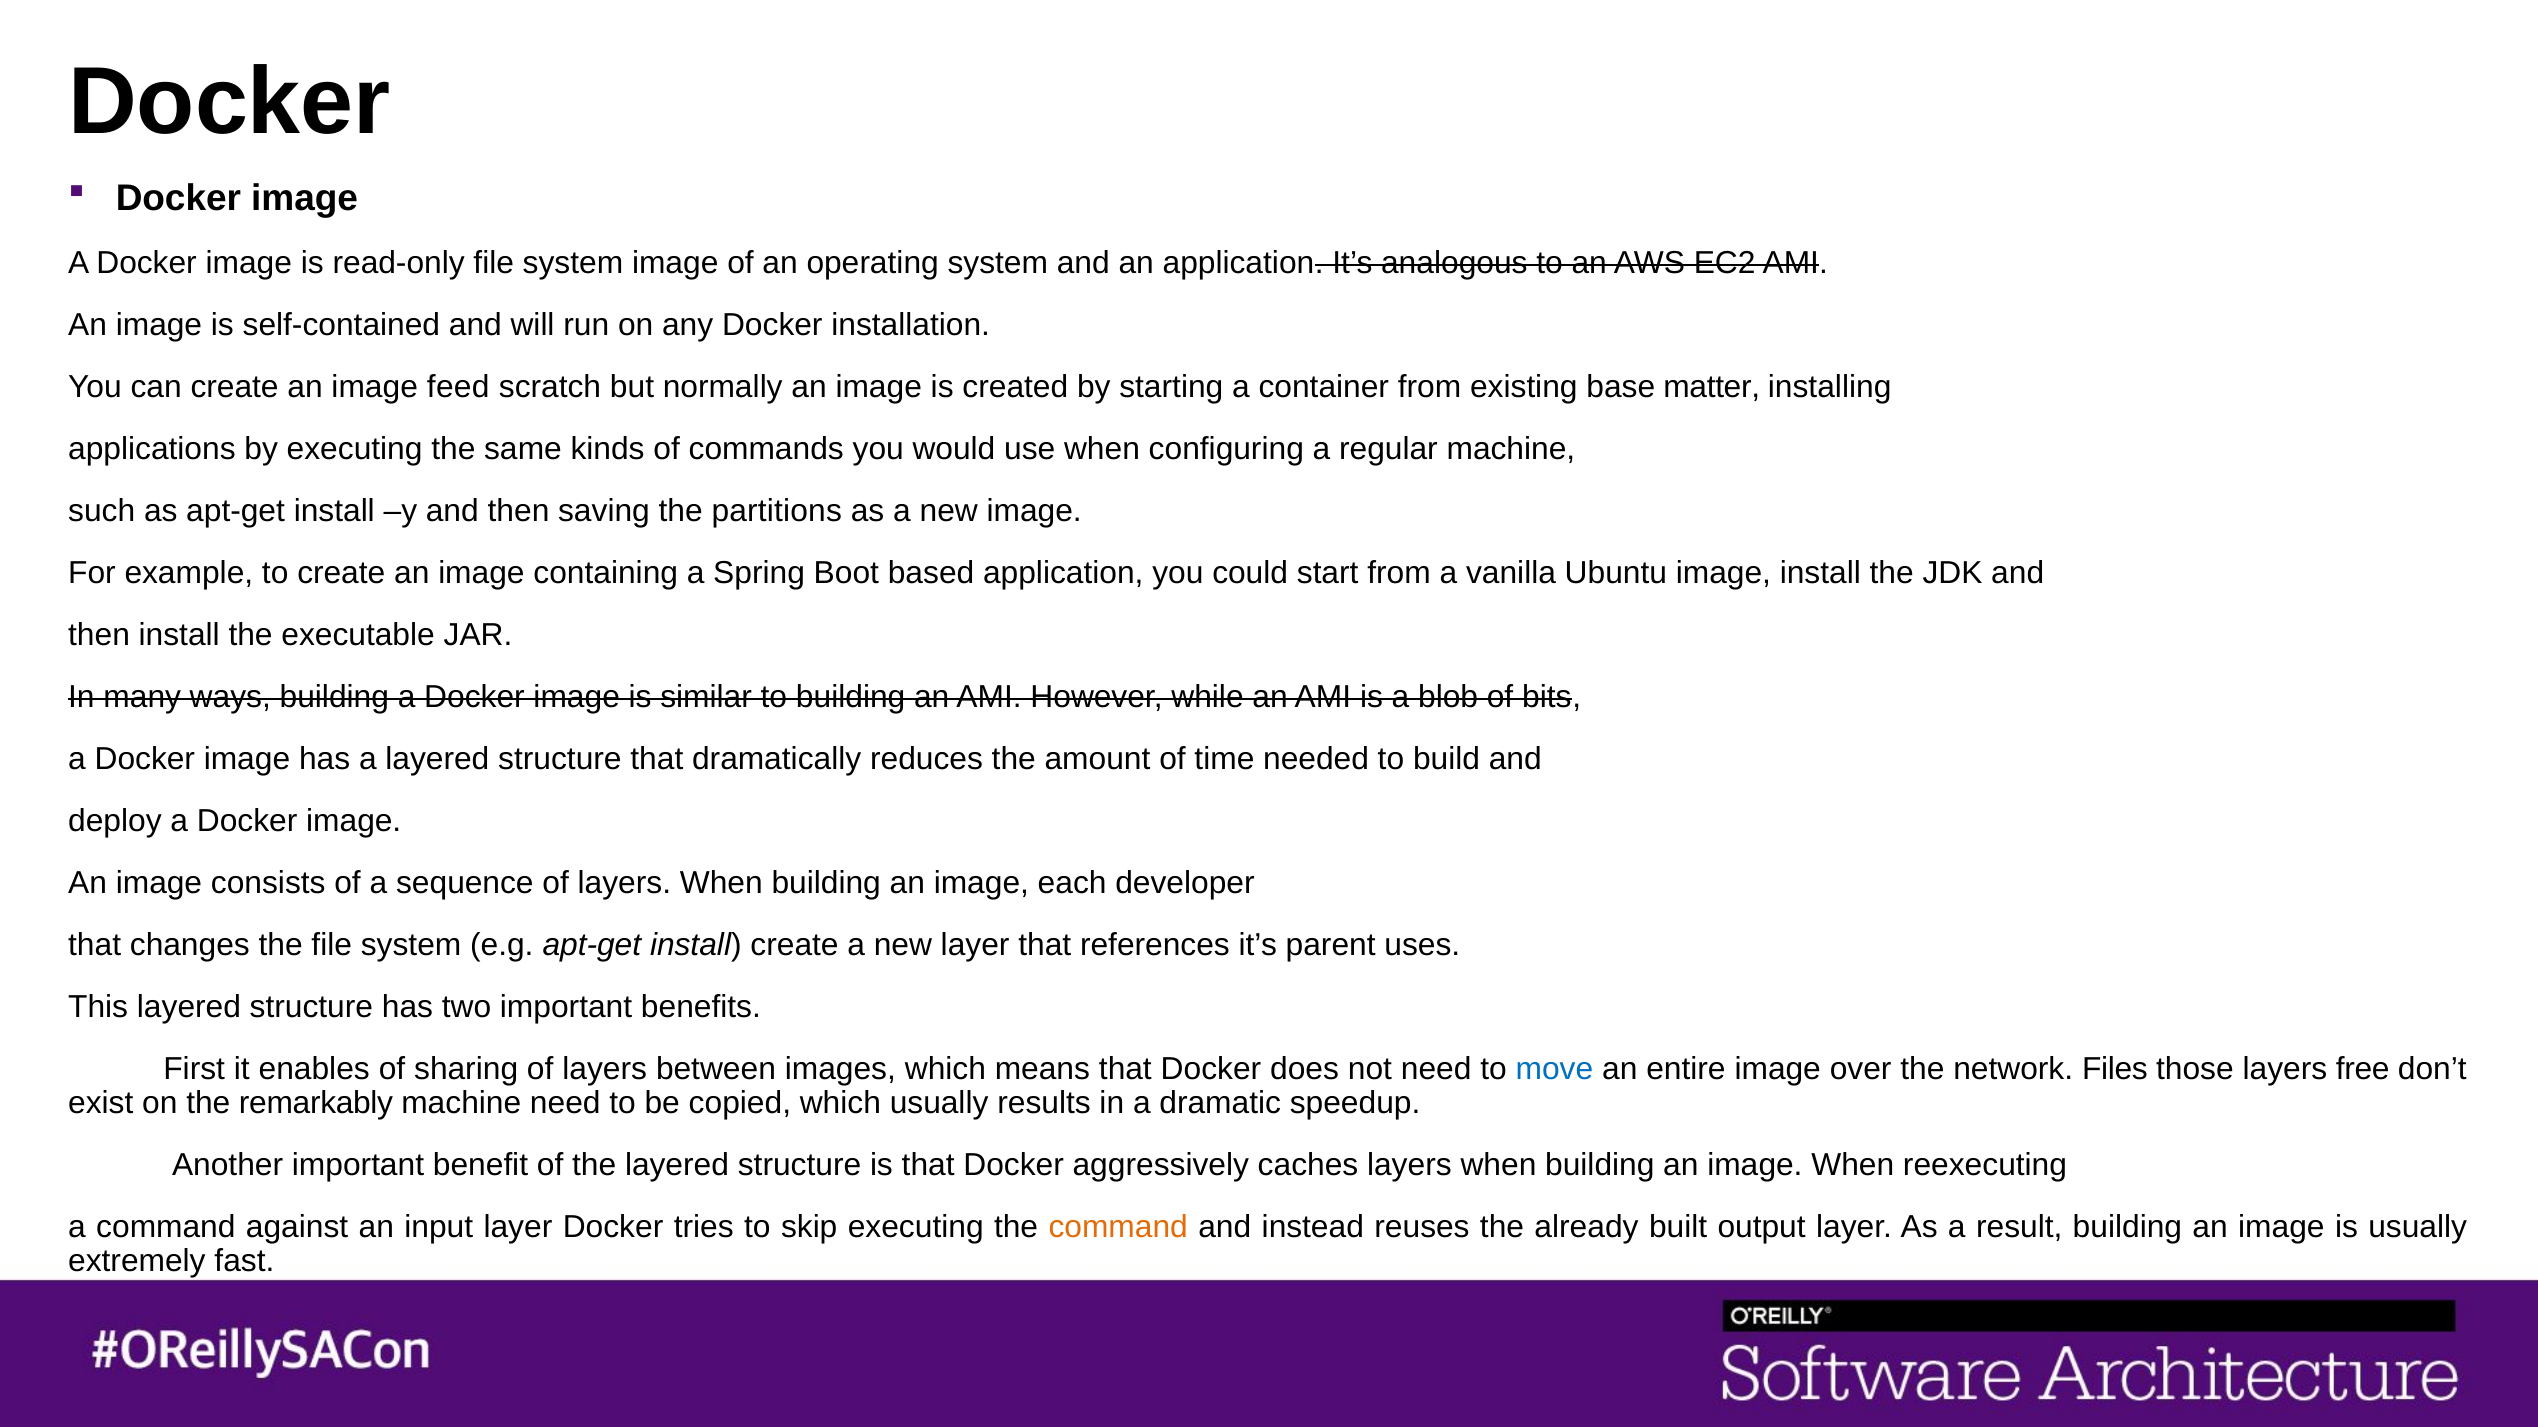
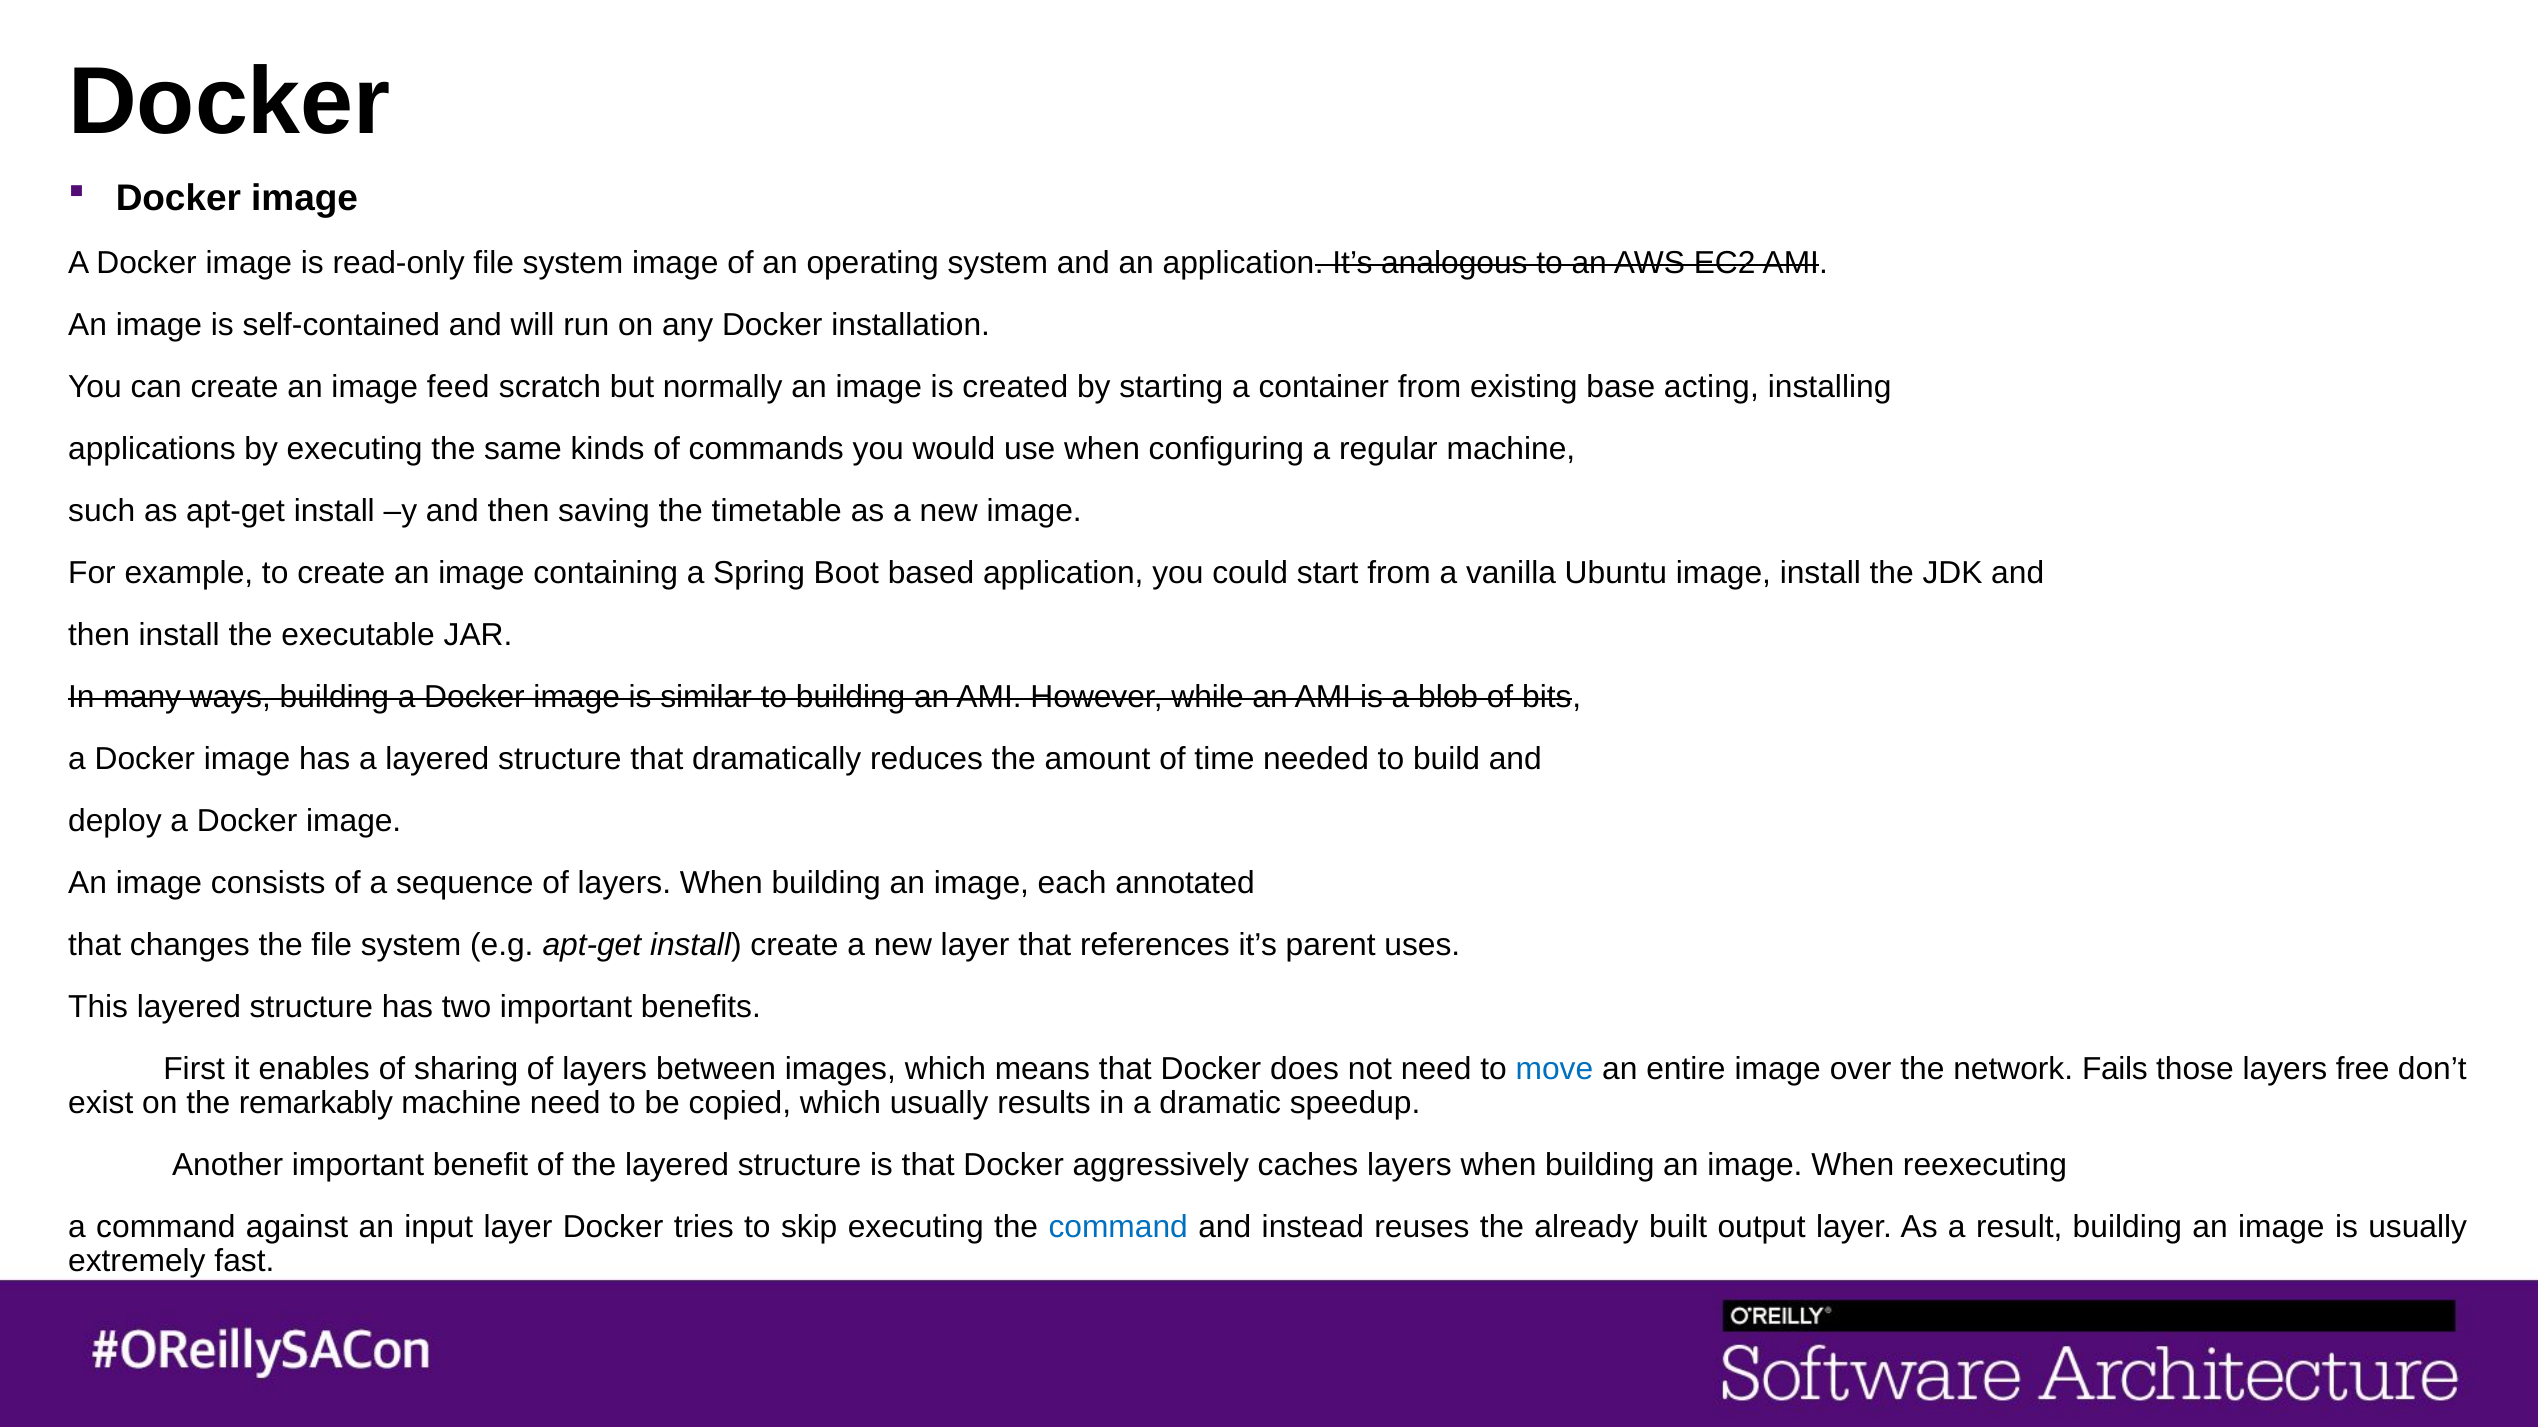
matter: matter -> acting (1711, 387)
partitions: partitions -> timetable (777, 511)
developer: developer -> annotated (1185, 883)
Files: Files -> Fails (2115, 1069)
command colour: orange -> blue (1118, 1228)
